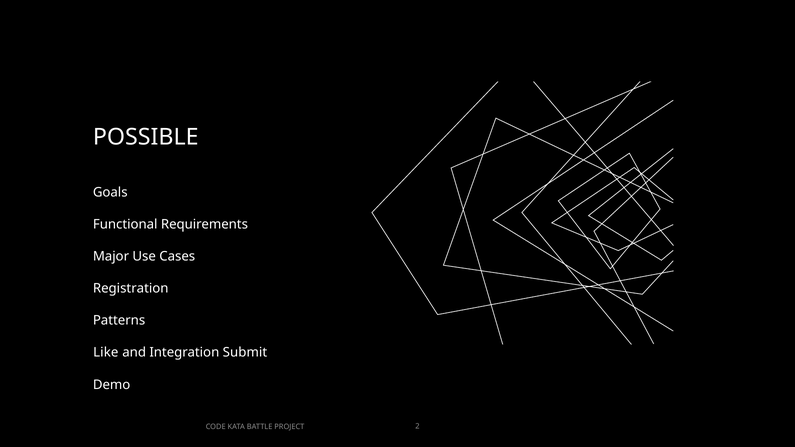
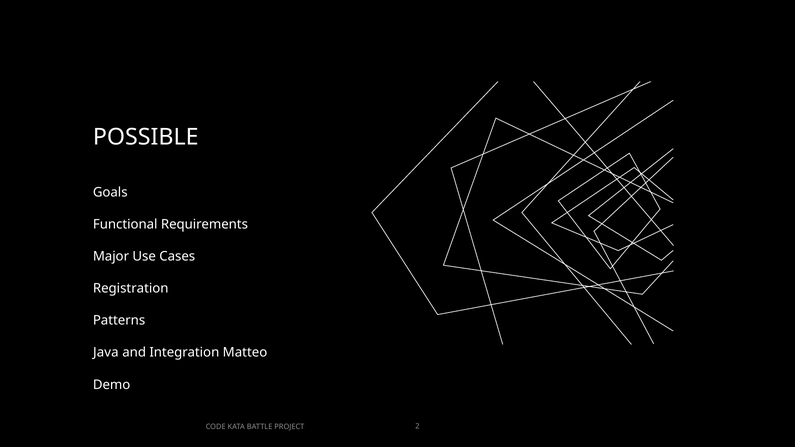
Like: Like -> Java (106, 353)
Submit: Submit -> Matteo (245, 353)
